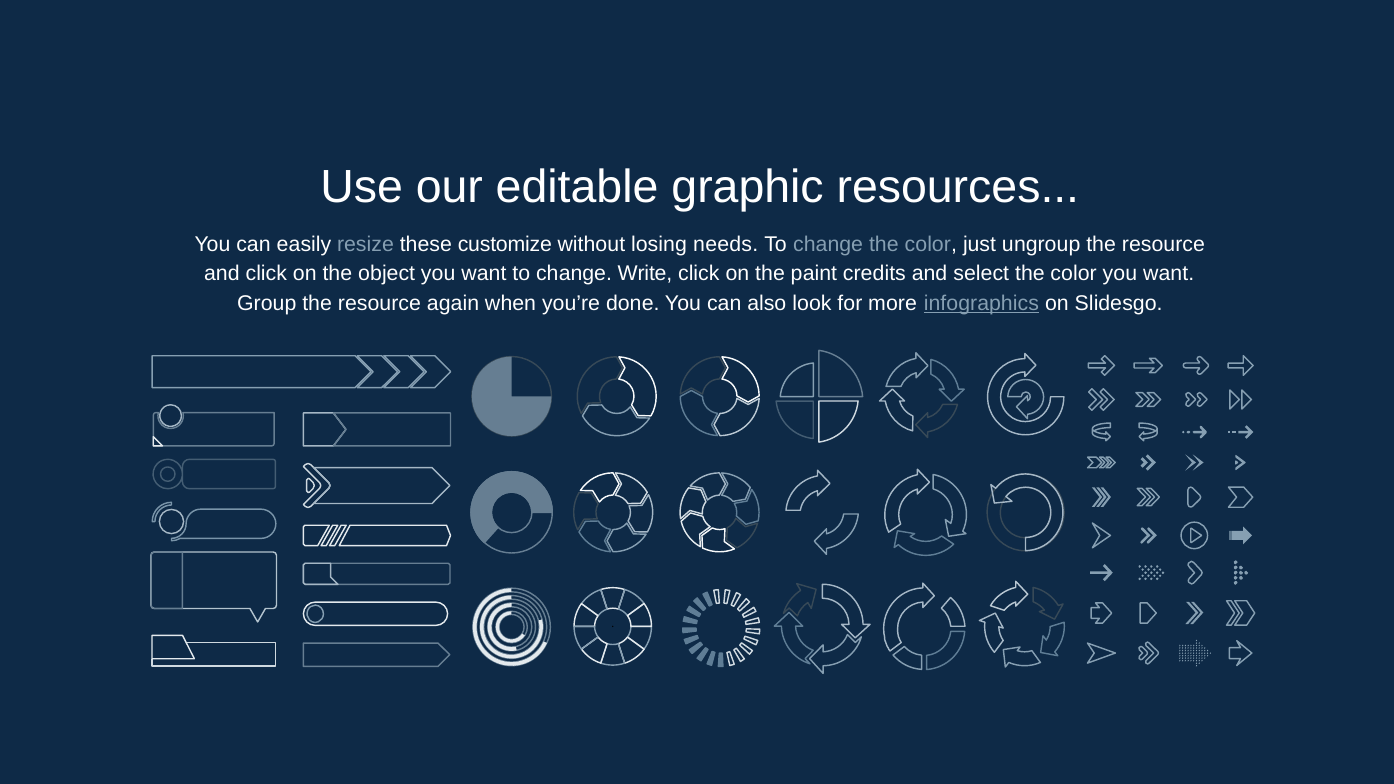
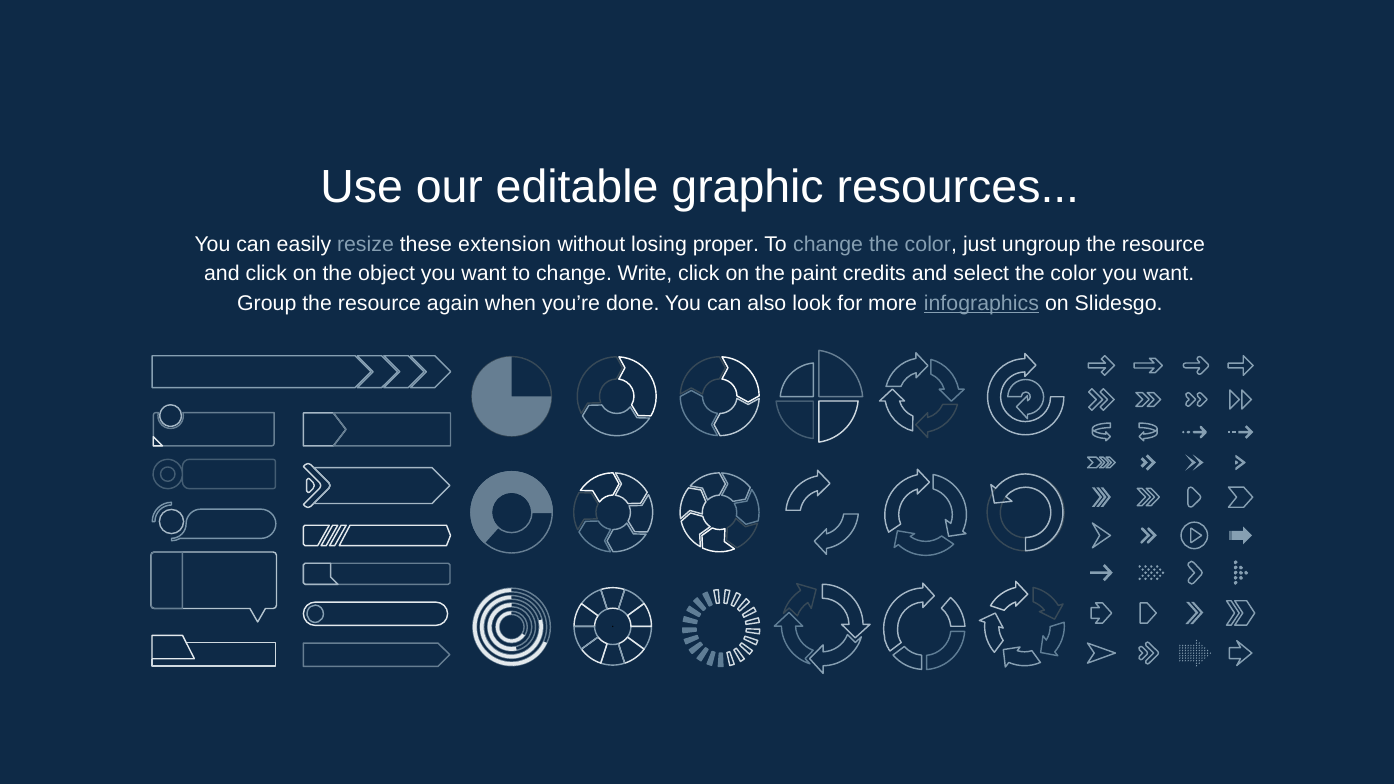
customize: customize -> extension (505, 245)
needs: needs -> proper (726, 245)
